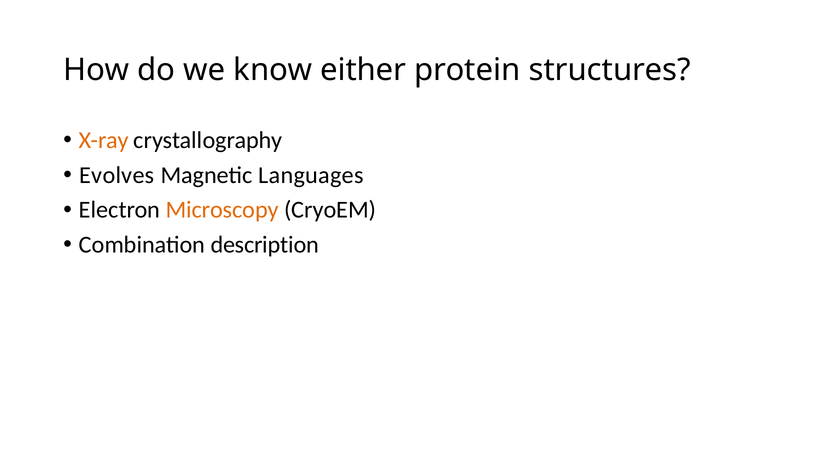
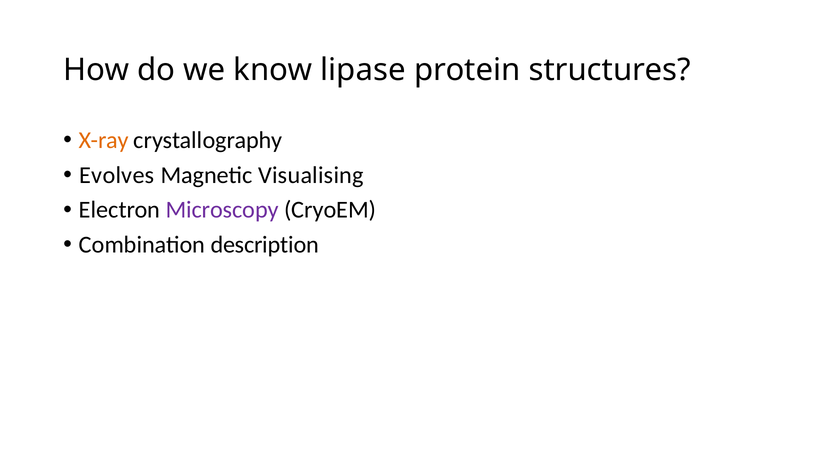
either: either -> lipase (363, 70)
Languages: Languages -> Visualising (311, 175)
Microscopy colour: orange -> purple (222, 210)
